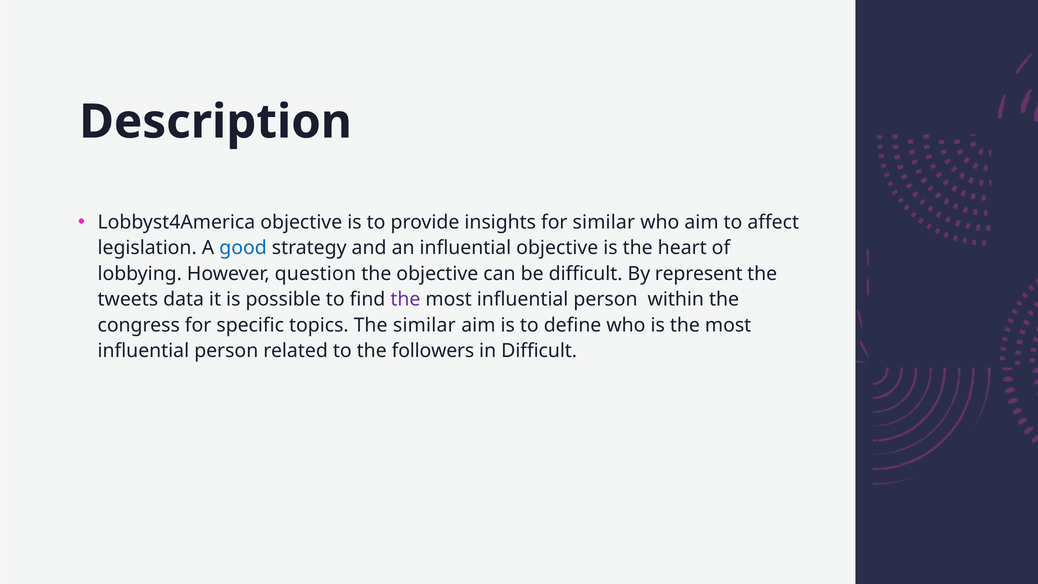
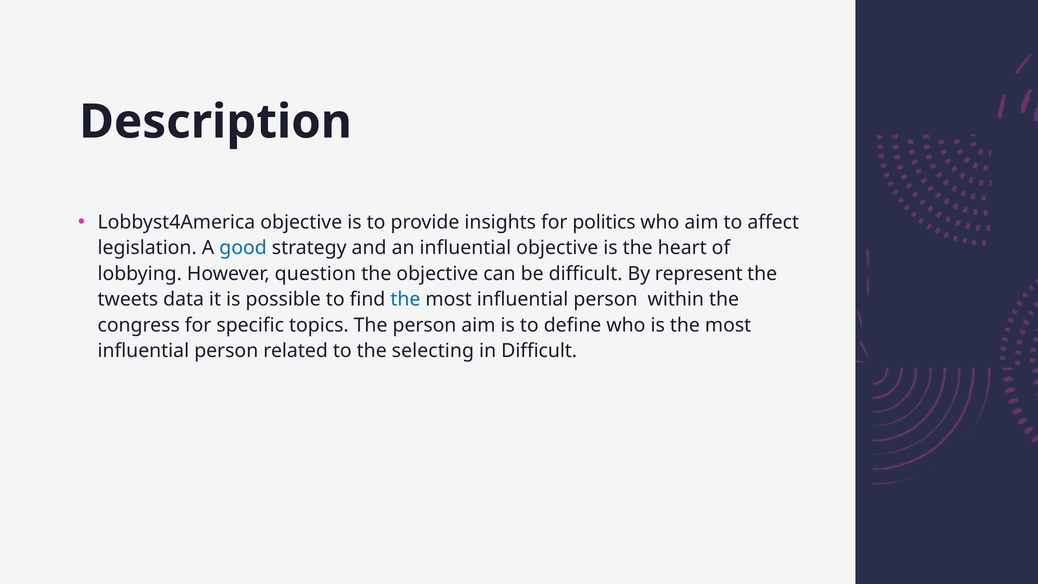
for similar: similar -> politics (604, 222)
the colour: purple -> blue (405, 299)
The similar: similar -> person (424, 325)
followers: followers -> selecting (433, 351)
